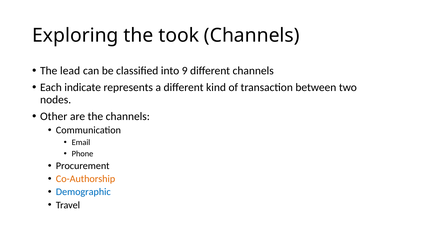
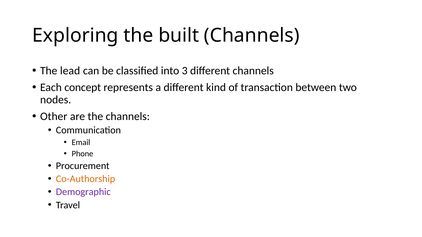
took: took -> built (179, 35)
9: 9 -> 3 (185, 71)
indicate: indicate -> concept (83, 88)
Demographic colour: blue -> purple (83, 192)
